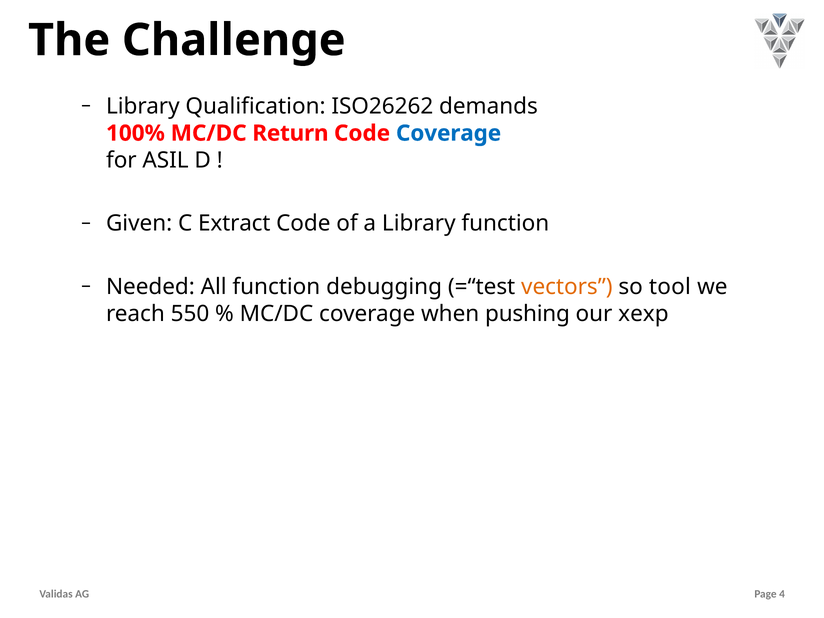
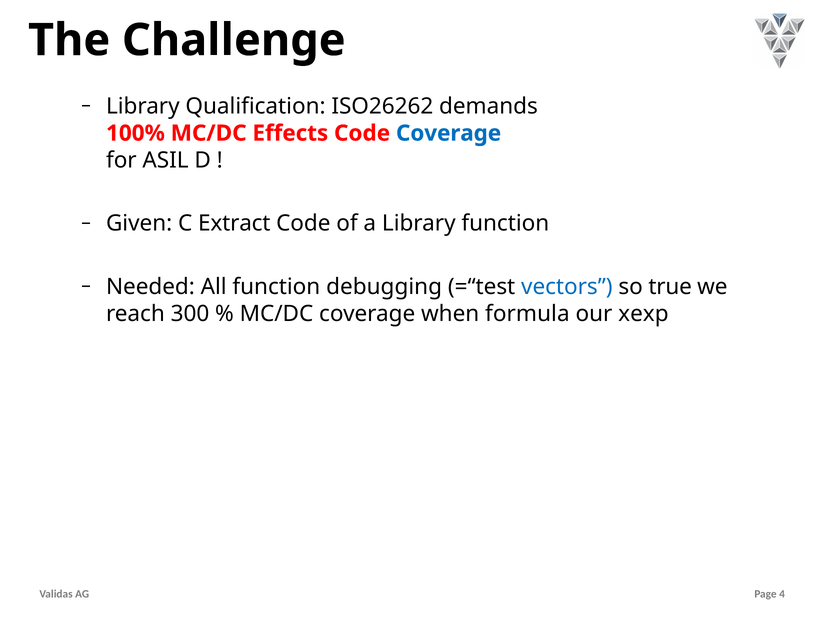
Return: Return -> Effects (290, 133)
vectors colour: orange -> blue (567, 287)
tool: tool -> true (670, 287)
550: 550 -> 300 (190, 314)
pushing: pushing -> formula (527, 314)
